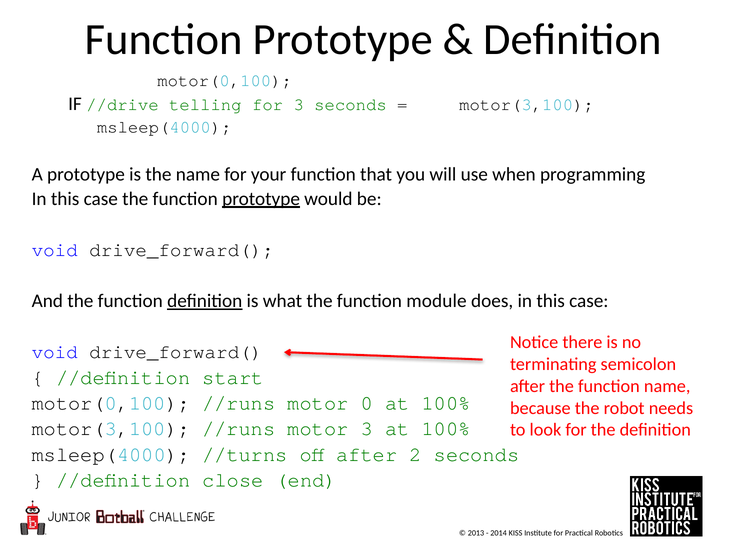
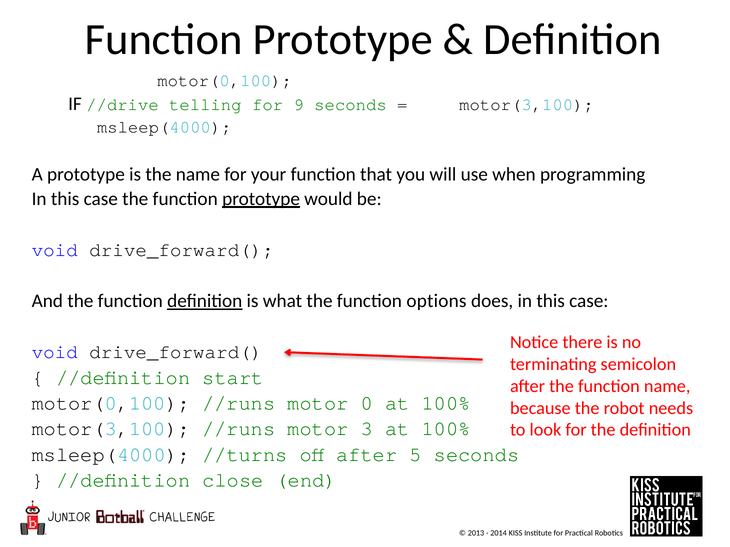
for 3: 3 -> 9 (299, 105)
module: module -> options (436, 301)
2: 2 -> 5 (416, 455)
